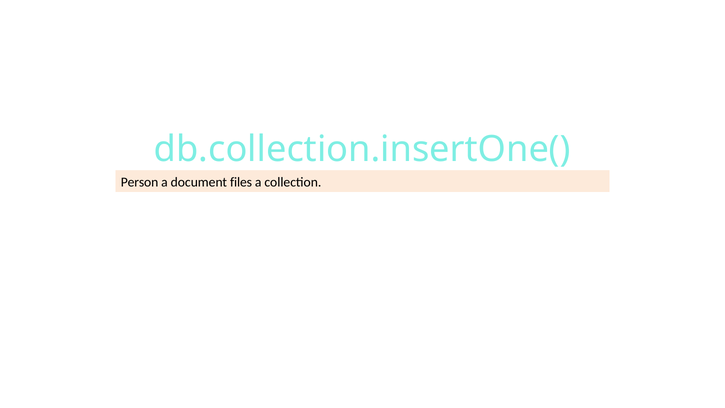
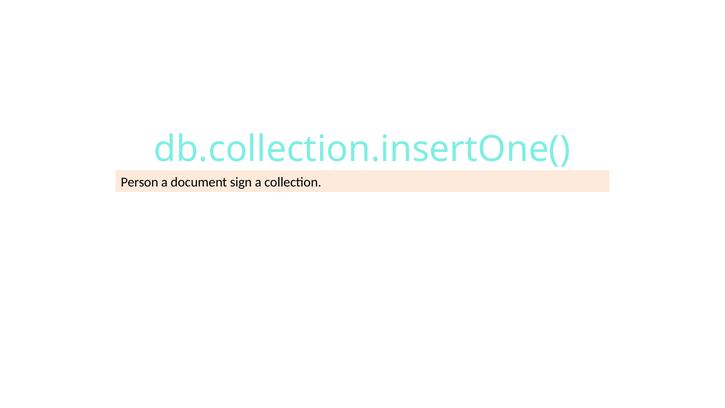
files: files -> sign (241, 182)
